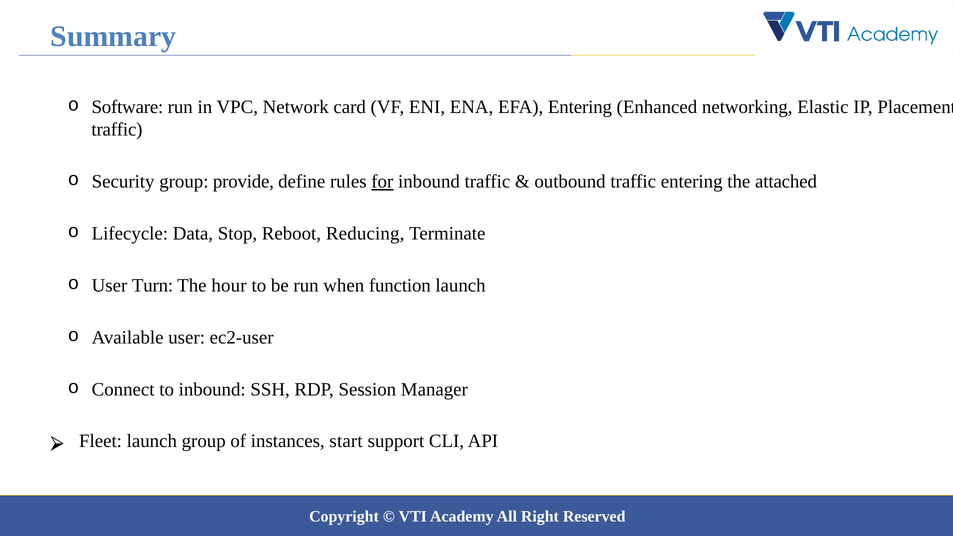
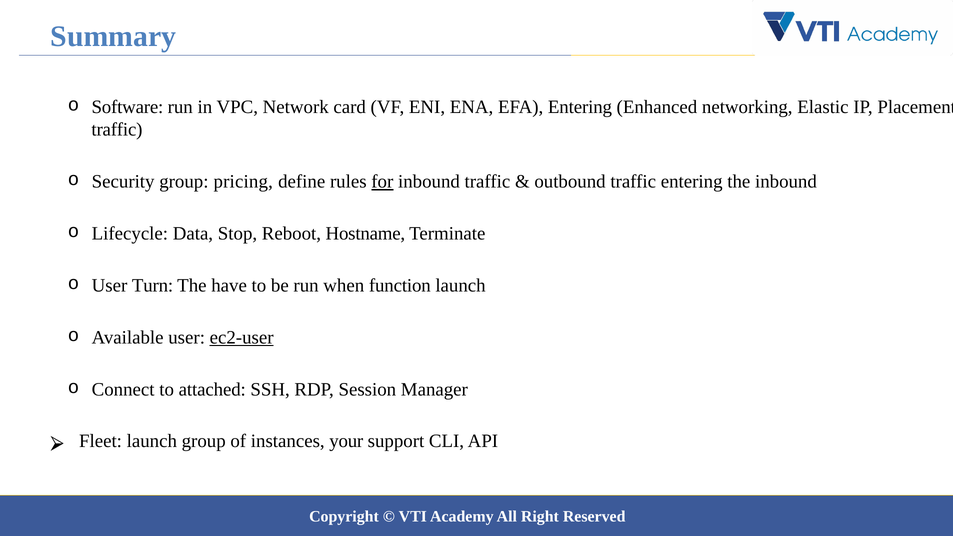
provide: provide -> pricing (243, 182)
the attached: attached -> inbound (786, 182)
Reducing: Reducing -> Hostname (365, 234)
hour: hour -> have (229, 286)
ec2-user underline: none -> present (242, 337)
to inbound: inbound -> attached (212, 389)
start: start -> your (346, 441)
